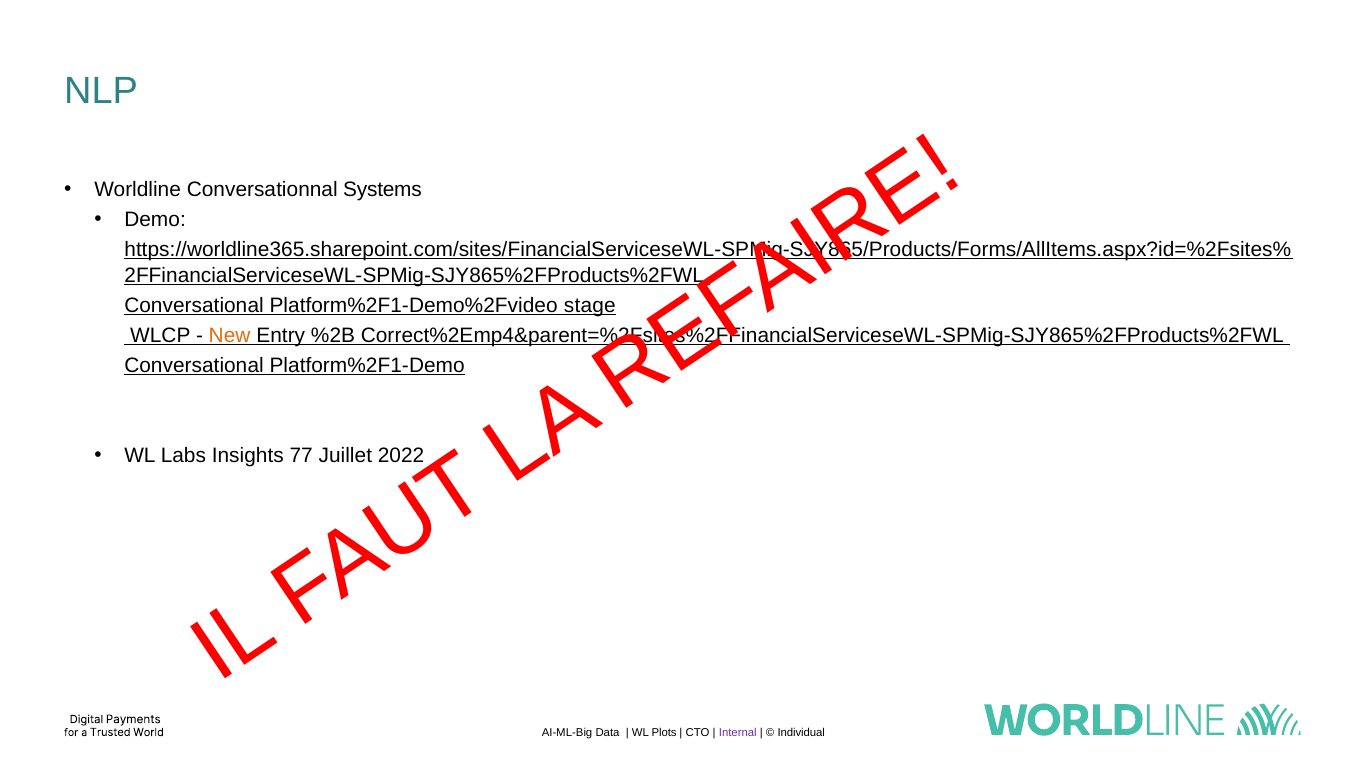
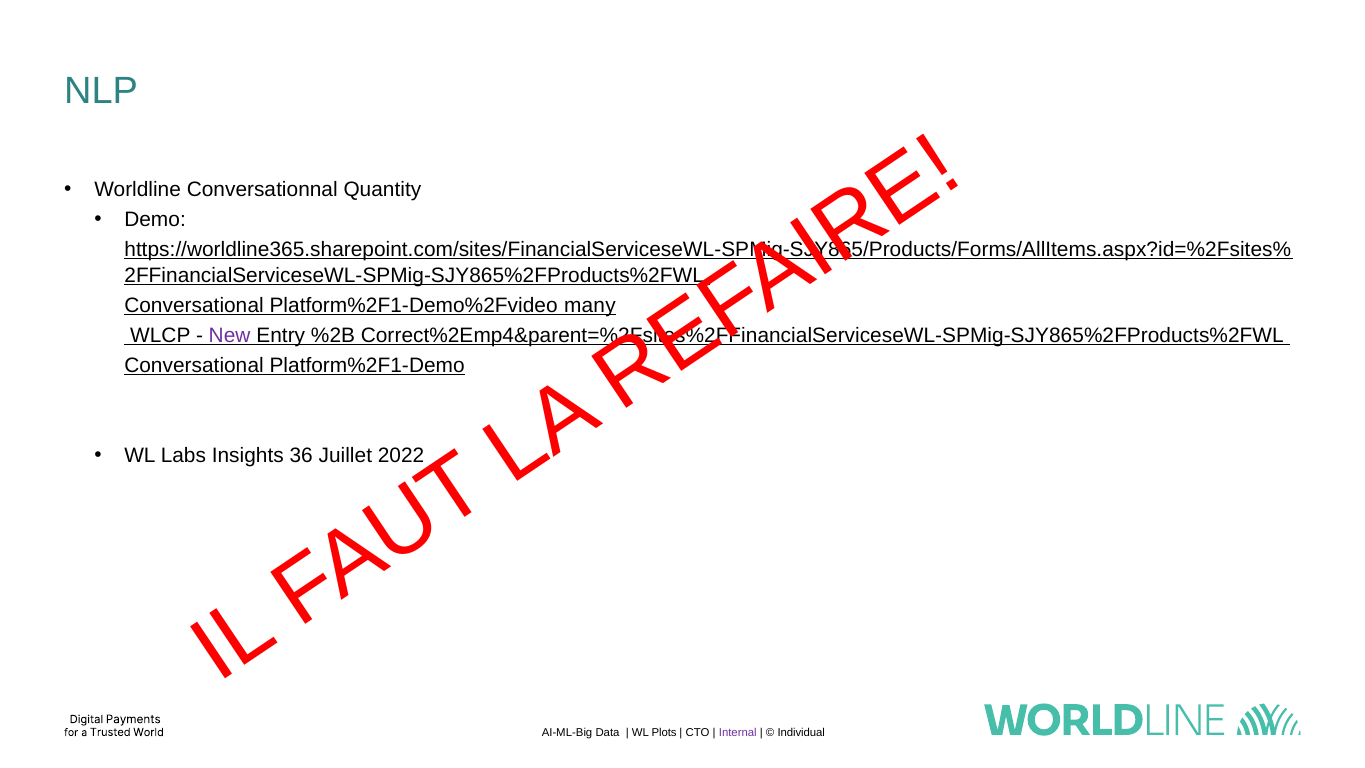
Systems: Systems -> Quantity (382, 190)
stage: stage -> many (590, 306)
New colour: orange -> purple (230, 336)
77: 77 -> 36 (301, 456)
